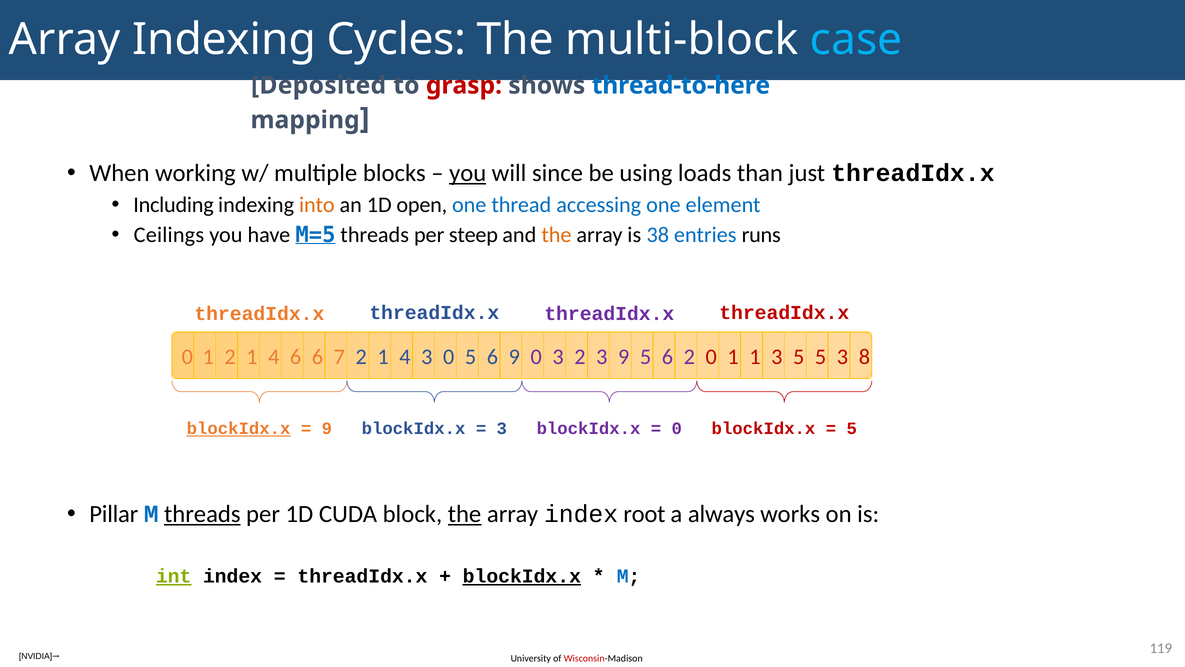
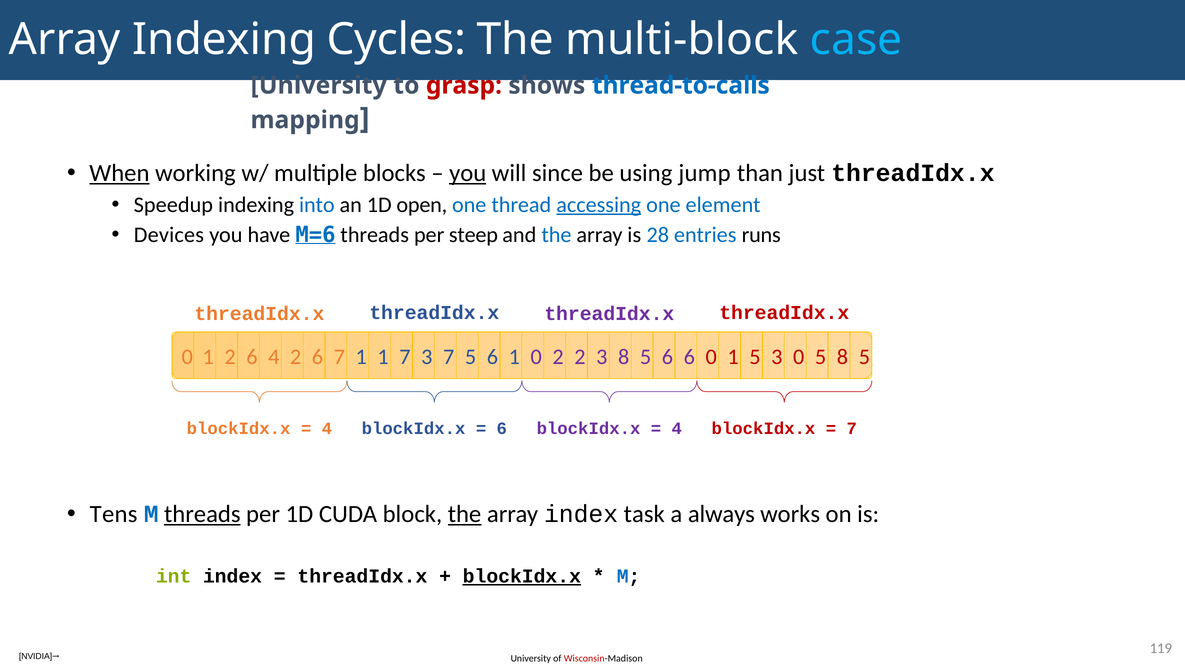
Deposited: Deposited -> University (319, 85)
thread-to-here: thread-to-here -> thread-to-calls (681, 85)
When underline: none -> present (119, 173)
loads: loads -> jump (705, 173)
Including: Including -> Speedup (173, 205)
into colour: orange -> blue (317, 205)
accessing underline: none -> present (599, 205)
Ceilings: Ceilings -> Devices (169, 235)
M=5: M=5 -> M=6 (316, 235)
the colour: orange -> blue (556, 235)
38: 38 -> 28 (658, 235)
1: 1 -> 6 (252, 357)
4 6: 6 -> 2 (296, 357)
7 2: 2 -> 1 (361, 357)
4: 4 -> 7 (405, 357)
3 0: 0 -> 7 (449, 357)
6 9: 9 -> 1 (514, 357)
0 3: 3 -> 2 (558, 357)
3 9: 9 -> 8 (624, 357)
6 2: 2 -> 6 (689, 357)
1: 1 -> 5 (755, 357)
3 5: 5 -> 0 (799, 357)
5 3: 3 -> 8 (842, 357)
8: 8 -> 5 (864, 357)
blockIdx.x underline: present -> none (239, 428)
9: 9 -> 4 (327, 428)
3: 3 -> 6 (502, 428)
0: 0 -> 4 (677, 428)
5: 5 -> 7 (852, 428)
Pillar: Pillar -> Tens (114, 514)
root: root -> task (644, 514)
int underline: present -> none (174, 576)
